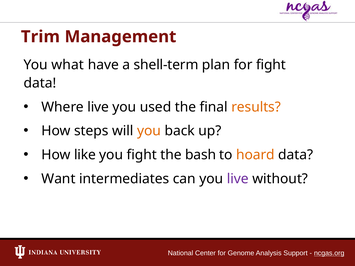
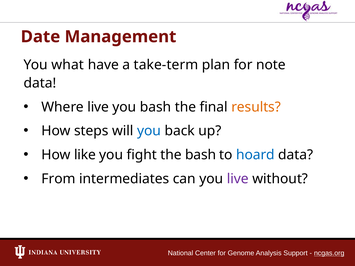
Trim: Trim -> Date (40, 37)
shell-term: shell-term -> take-term (166, 65)
for fight: fight -> note (271, 65)
you used: used -> bash (156, 107)
you colour: orange -> blue (149, 131)
hoard colour: orange -> blue (255, 155)
Want: Want -> From (58, 179)
